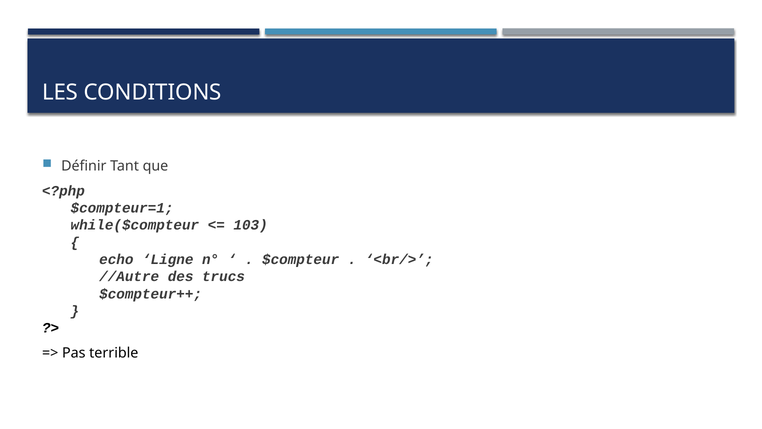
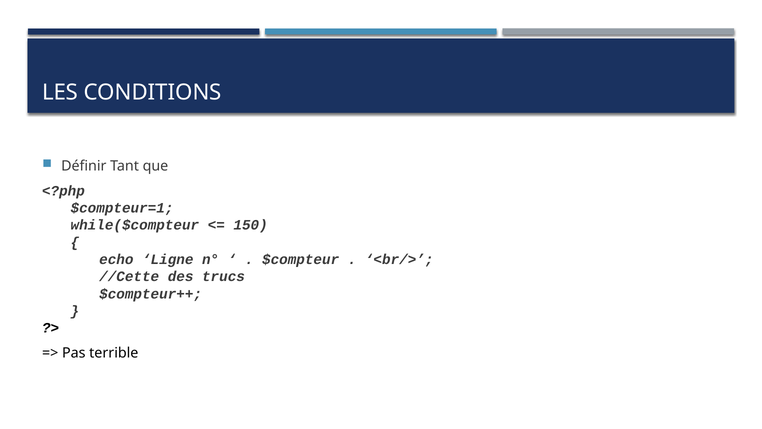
103: 103 -> 150 (251, 225)
//Autre: //Autre -> //Cette (129, 276)
